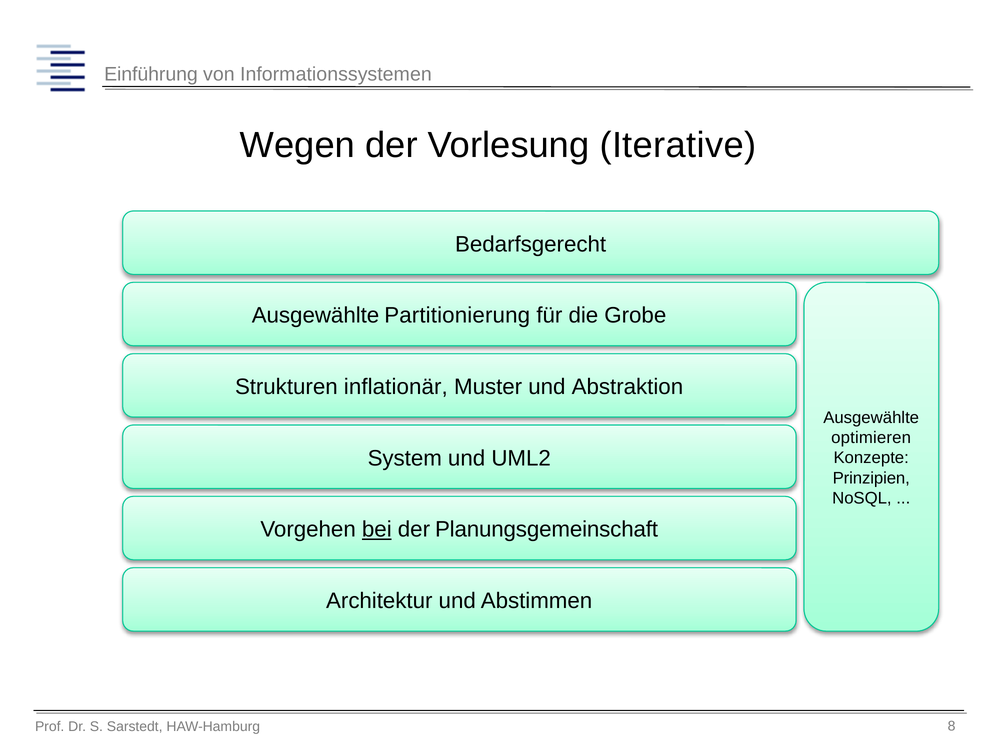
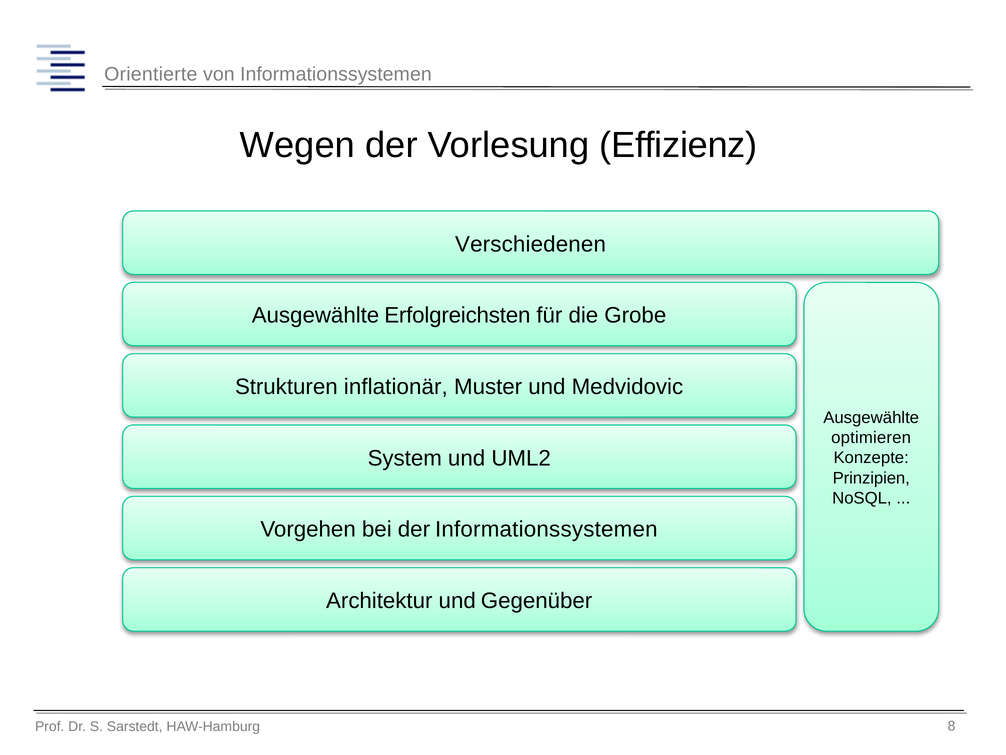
Einführung: Einführung -> Orientierte (151, 74)
Iterative: Iterative -> Effizienz (678, 145)
Bedarfsgerecht: Bedarfsgerecht -> Verschiedenen (531, 244)
Partitionierung: Partitionierung -> Erfolgreichsten (457, 315)
Abstraktion: Abstraktion -> Medvidovic (627, 387)
bei underline: present -> none (377, 529)
der Planungsgemeinschaft: Planungsgemeinschaft -> Informationssystemen (546, 529)
Abstimmen: Abstimmen -> Gegenüber (537, 601)
